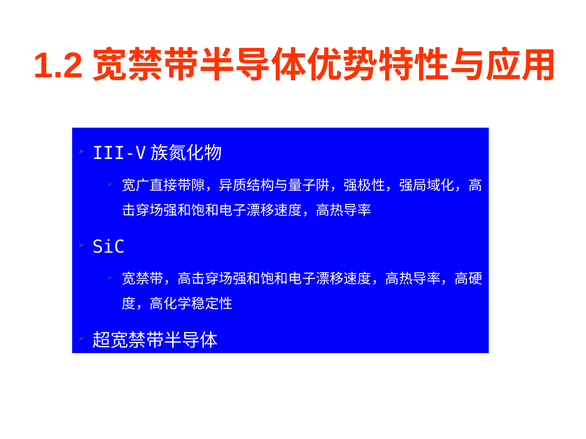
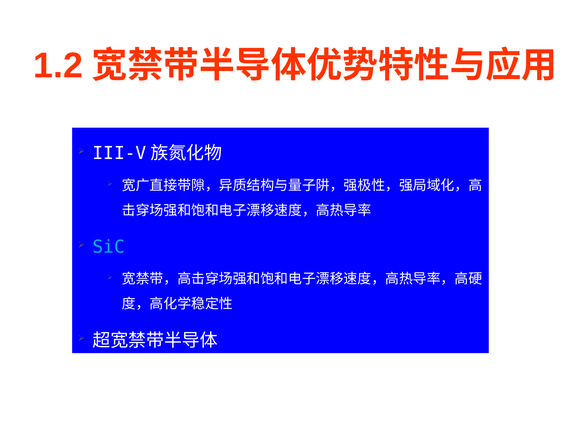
SiC colour: white -> light blue (109, 247)
